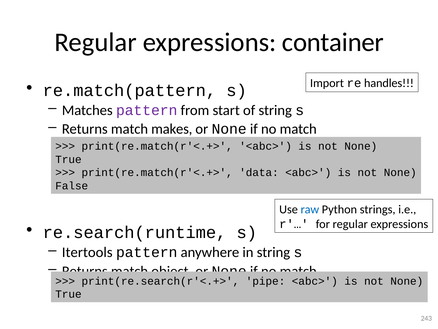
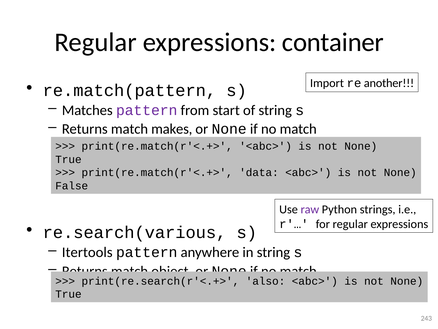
handles: handles -> another (389, 83)
raw colour: blue -> purple (310, 209)
re.search(runtime: re.search(runtime -> re.search(various (135, 232)
pipe: pipe -> also (266, 281)
